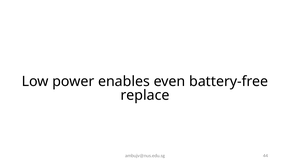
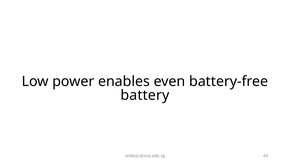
replace: replace -> battery (145, 95)
